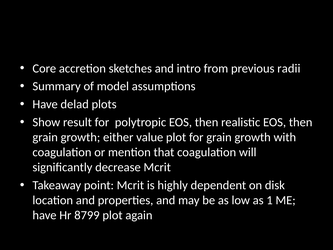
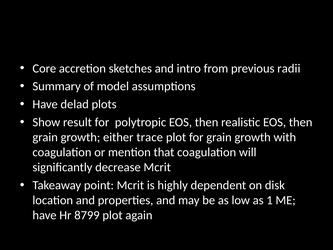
value: value -> trace (150, 137)
